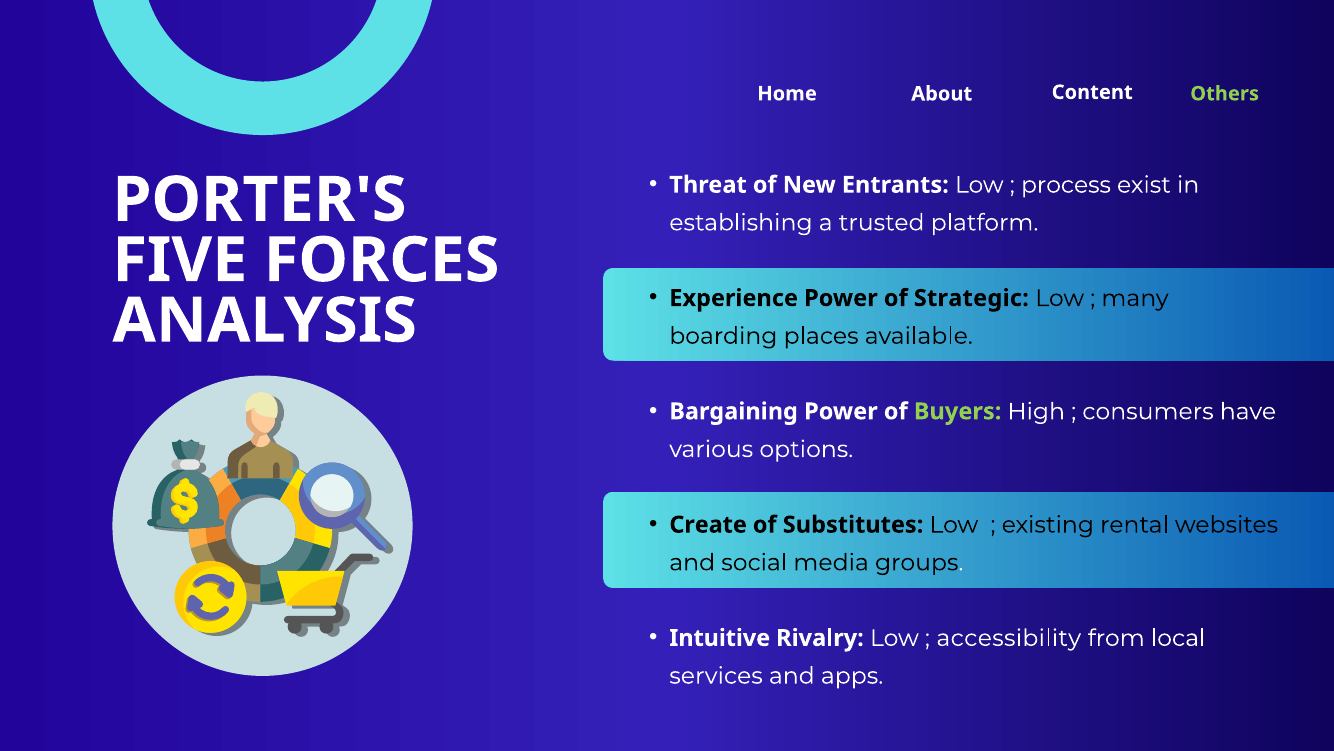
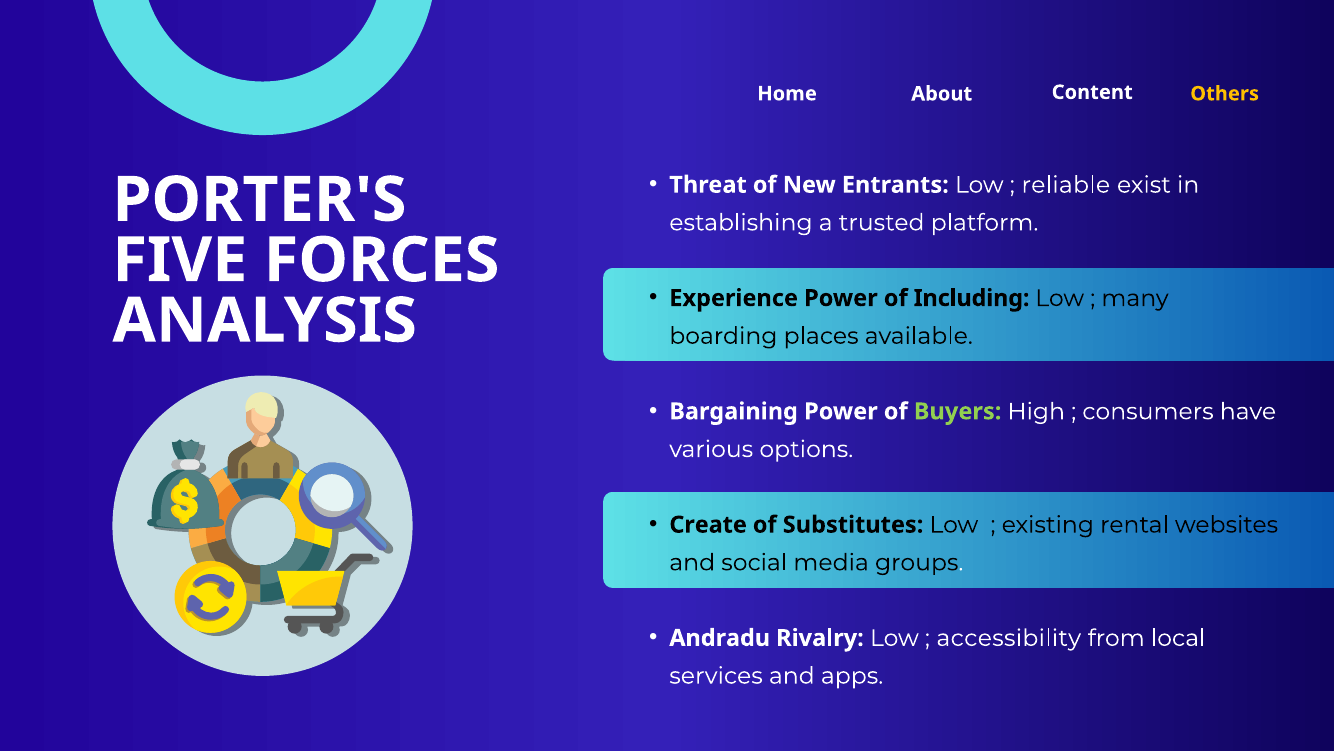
Others colour: light green -> yellow (1225, 94)
process: process -> reliable (1066, 185)
Strategic: Strategic -> Including (972, 298)
Intuitive: Intuitive -> Andradu (720, 638)
